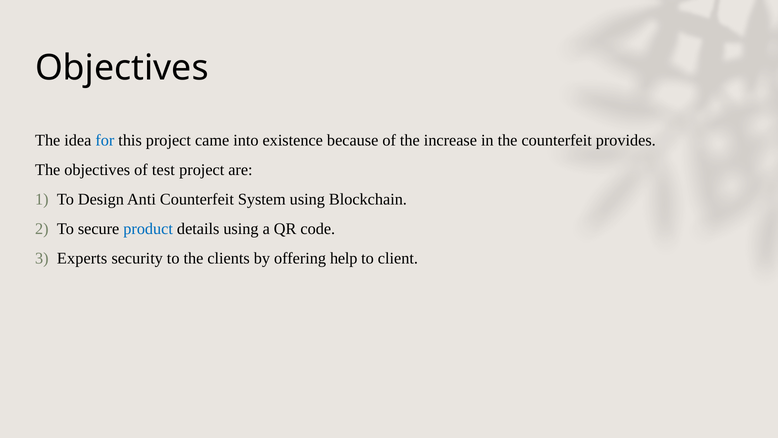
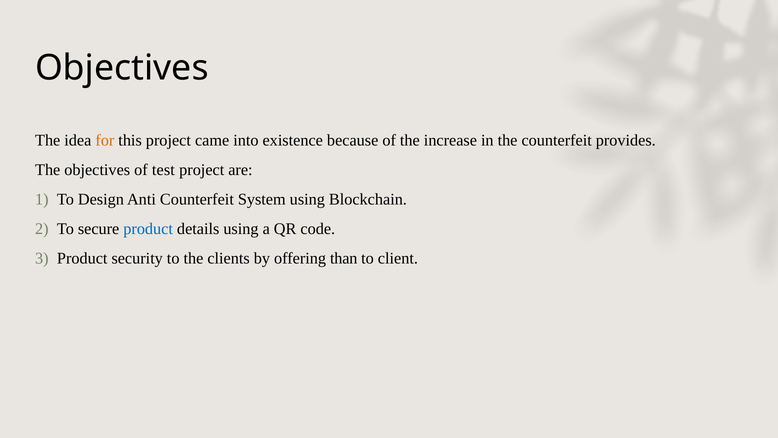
for colour: blue -> orange (105, 140)
Experts: Experts -> Product (82, 258)
help: help -> than (344, 258)
